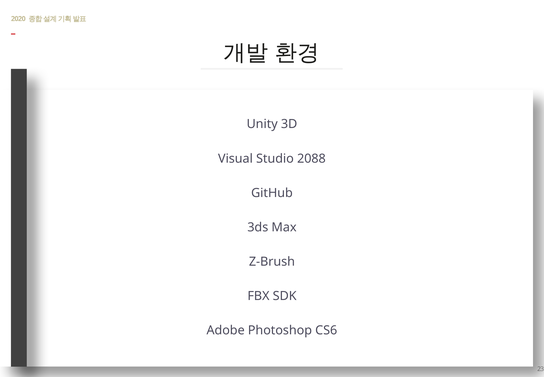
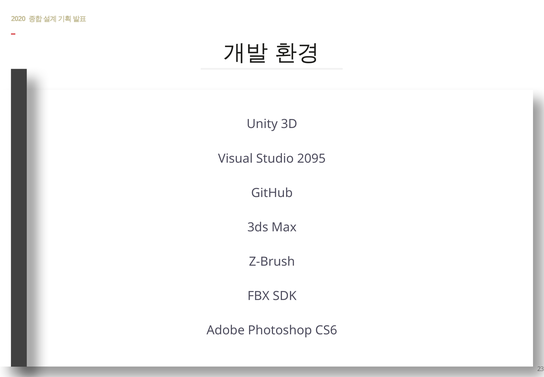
2088: 2088 -> 2095 (311, 158)
